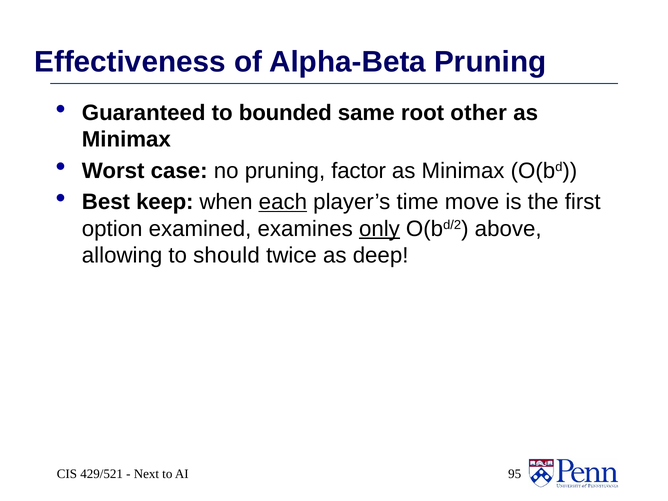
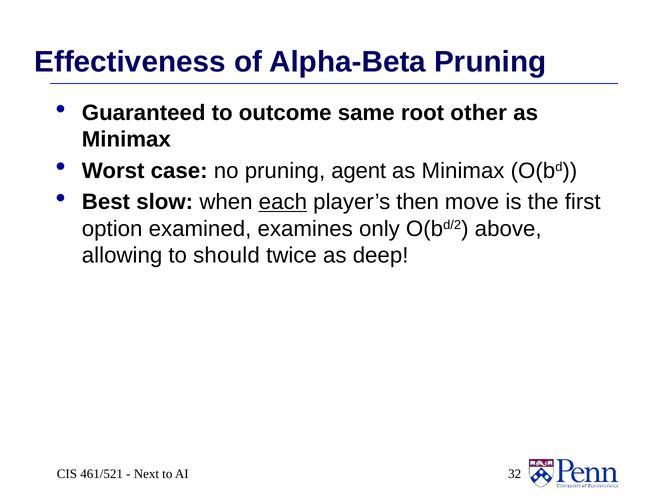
bounded: bounded -> outcome (285, 113)
factor: factor -> agent (359, 171)
keep: keep -> slow (165, 202)
time: time -> then (418, 202)
only underline: present -> none (379, 229)
429/521: 429/521 -> 461/521 (102, 474)
95: 95 -> 32 (515, 474)
